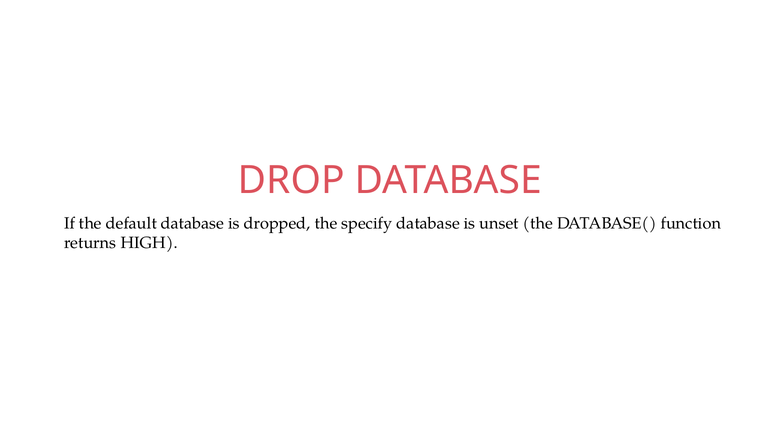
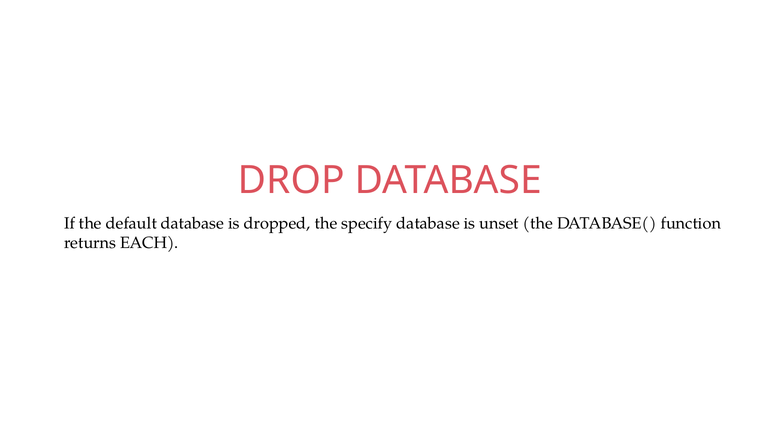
HIGH: HIGH -> EACH (149, 243)
